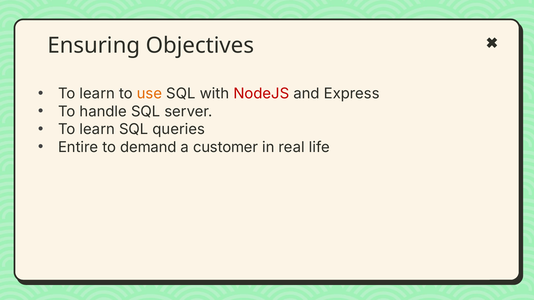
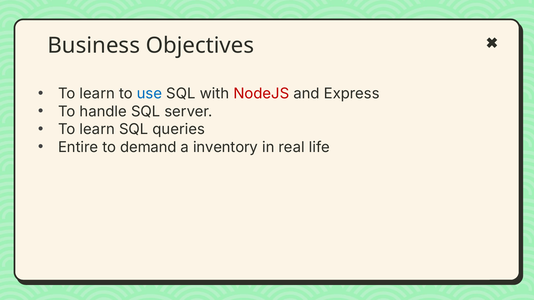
Ensuring: Ensuring -> Business (94, 45)
use colour: orange -> blue (150, 94)
customer: customer -> inventory (226, 147)
